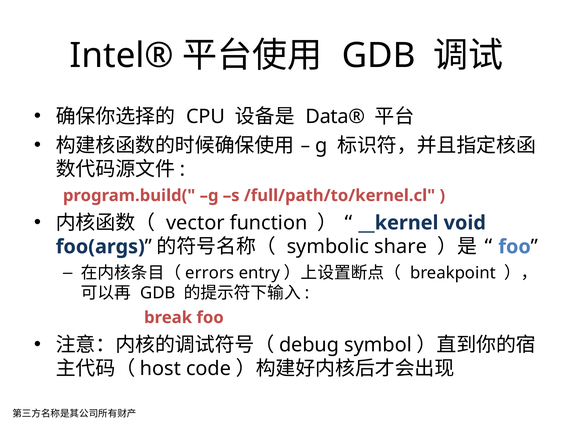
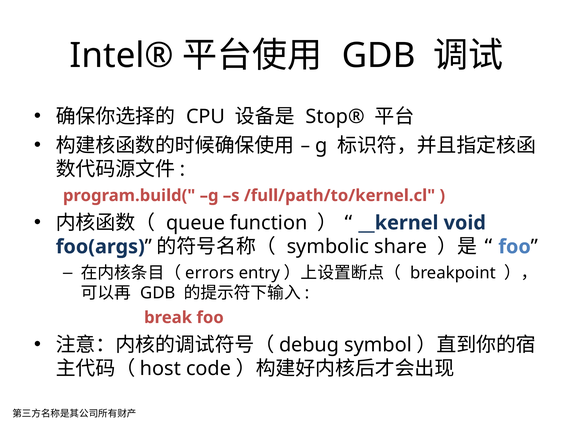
Data®: Data® -> Stop® (335, 116)
vector: vector -> queue (196, 223)
